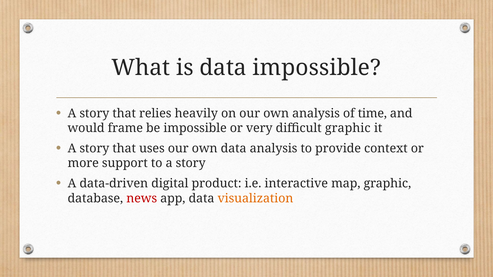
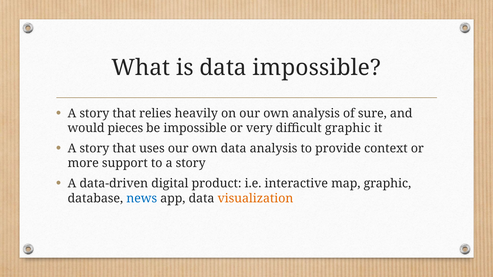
time: time -> sure (372, 114)
frame: frame -> pieces (125, 128)
news colour: red -> blue (142, 199)
